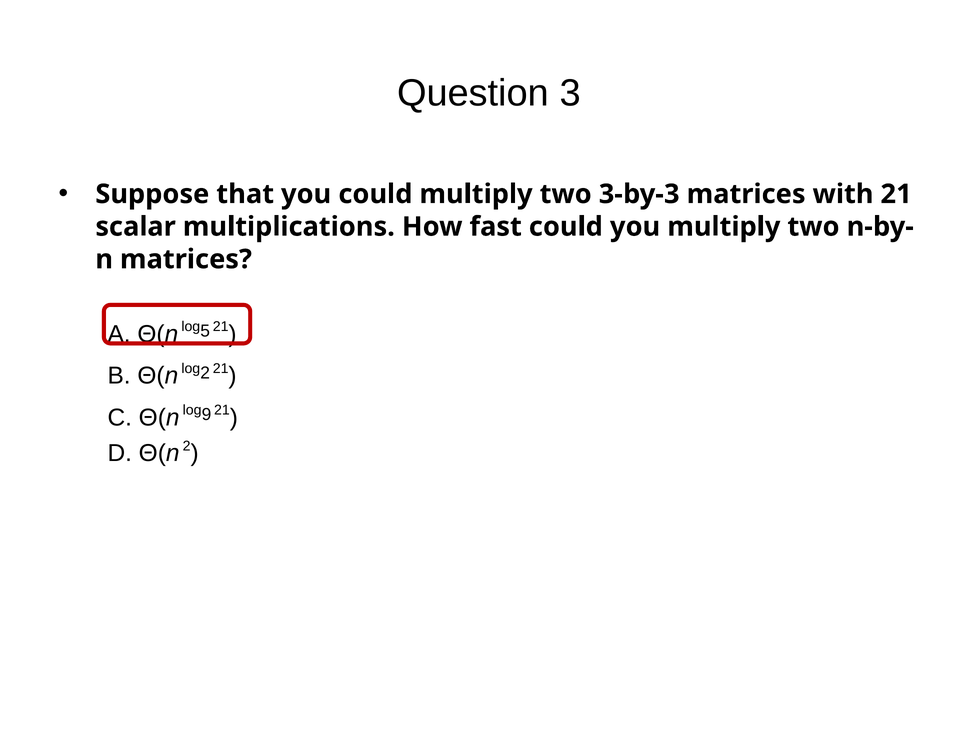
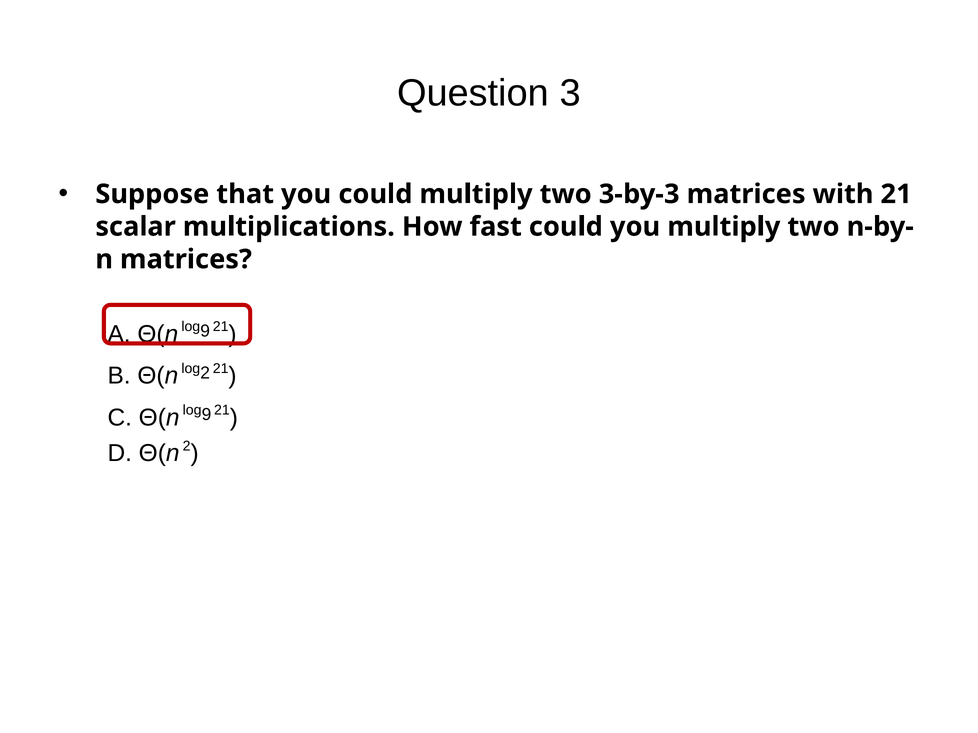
5: 5 -> 9 (205, 331)
